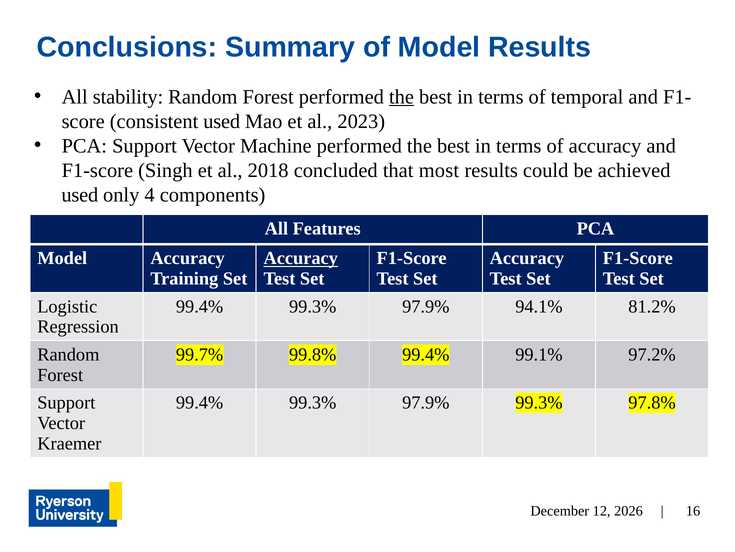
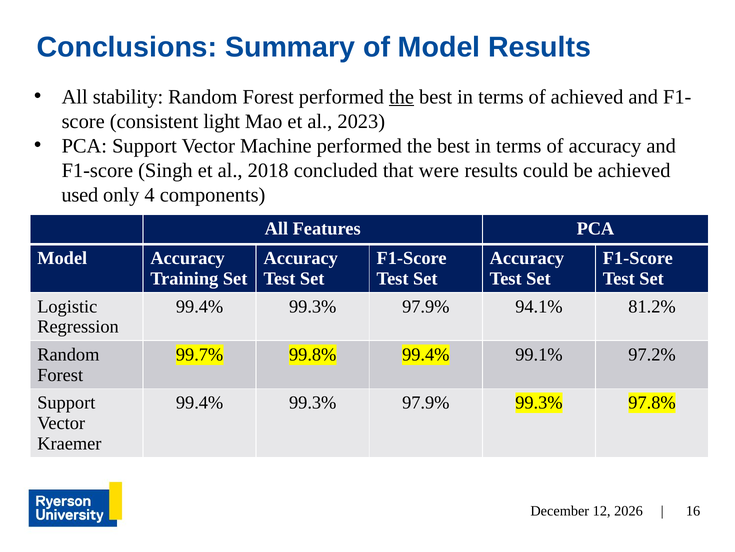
of temporal: temporal -> achieved (587, 97)
consistent used: used -> light (222, 121)
most: most -> were (439, 170)
Accuracy underline: present -> none (301, 258)
